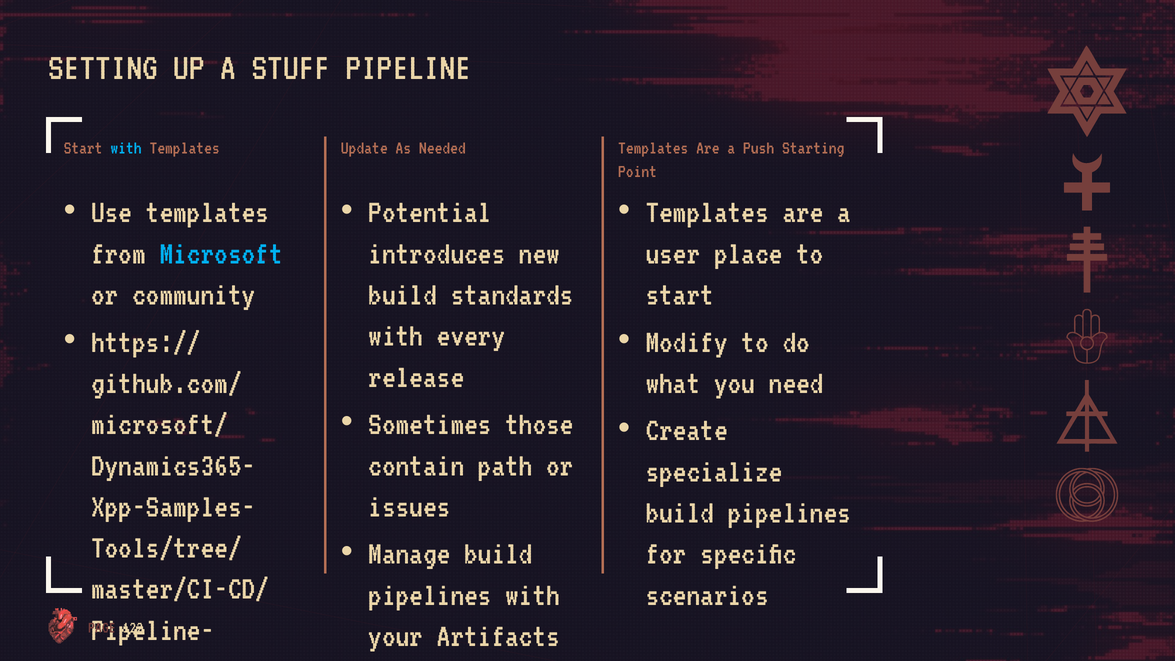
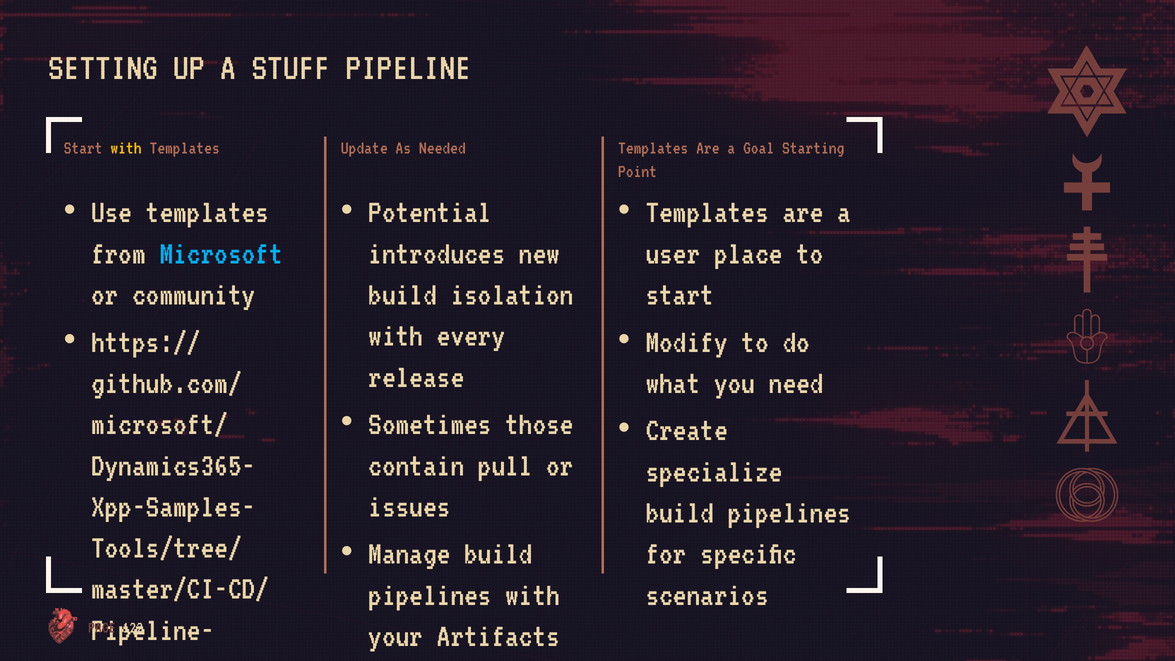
with colour: light blue -> yellow (126, 147)
Push: Push -> Goal (759, 147)
standards: standards -> isolation (512, 293)
path: path -> pull (505, 464)
